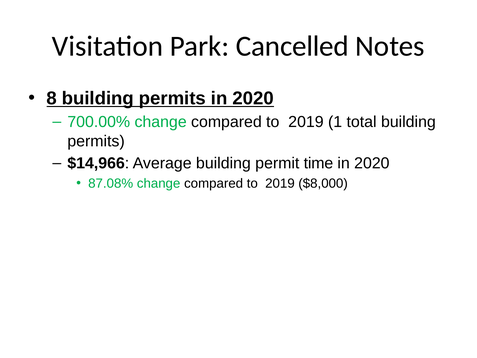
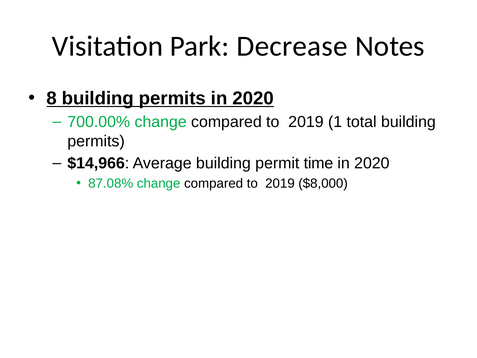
Cancelled: Cancelled -> Decrease (292, 46)
